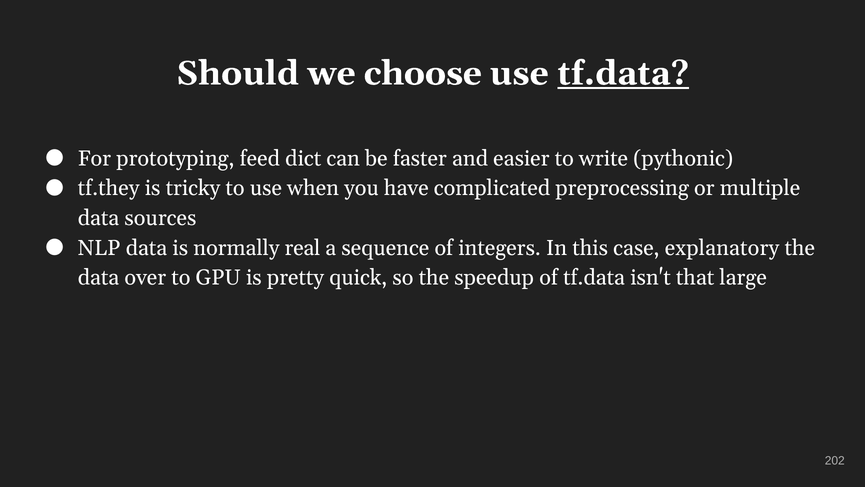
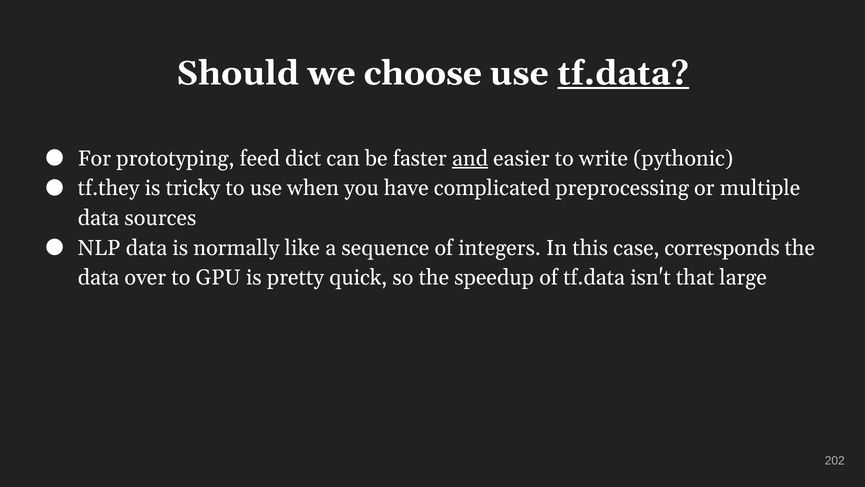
and underline: none -> present (470, 158)
real: real -> like (302, 248)
explanatory: explanatory -> corresponds (722, 248)
